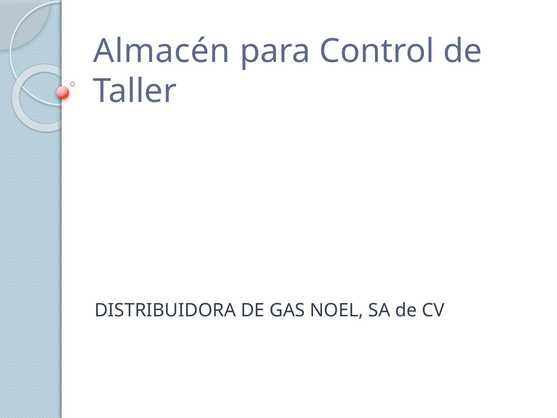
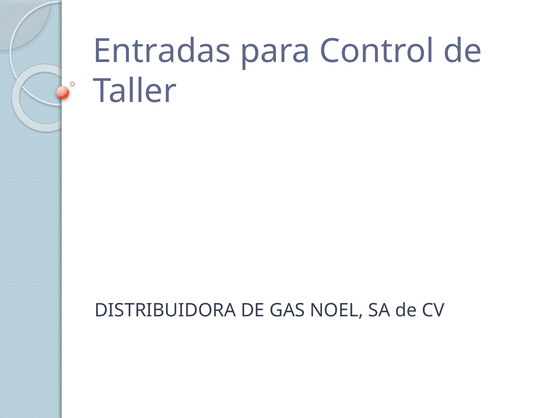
Almacén: Almacén -> Entradas (162, 51)
